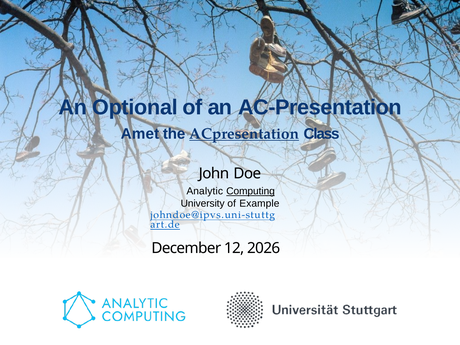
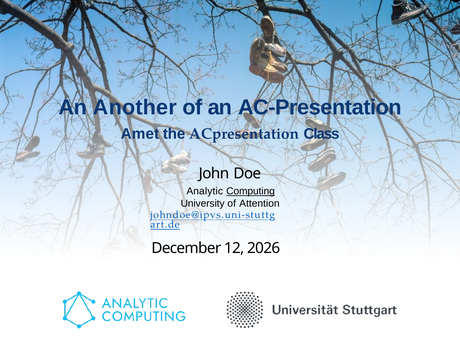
Optional: Optional -> Another (135, 108)
ACpresentation underline: present -> none (244, 134)
Example: Example -> Attention (259, 204)
